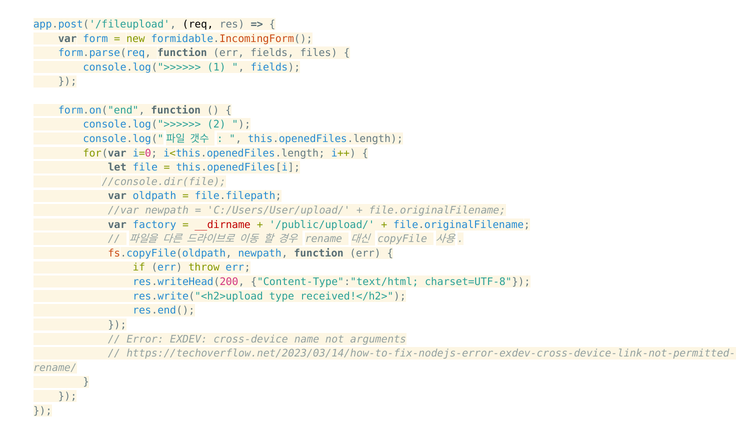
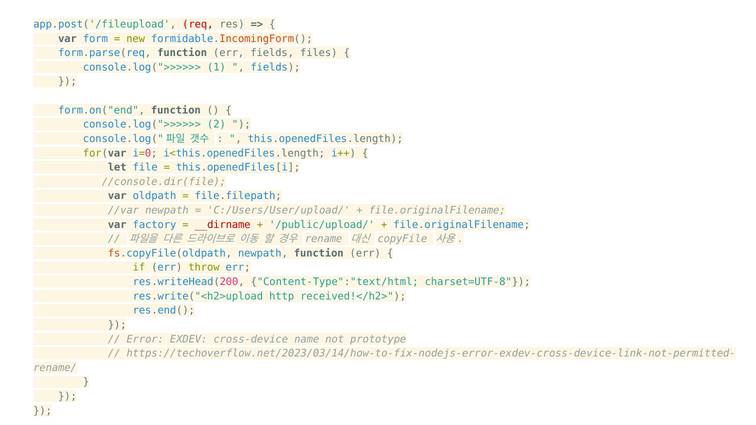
req colour: black -> red (198, 24)
type: type -> http (282, 296)
arguments: arguments -> prototype (378, 339)
